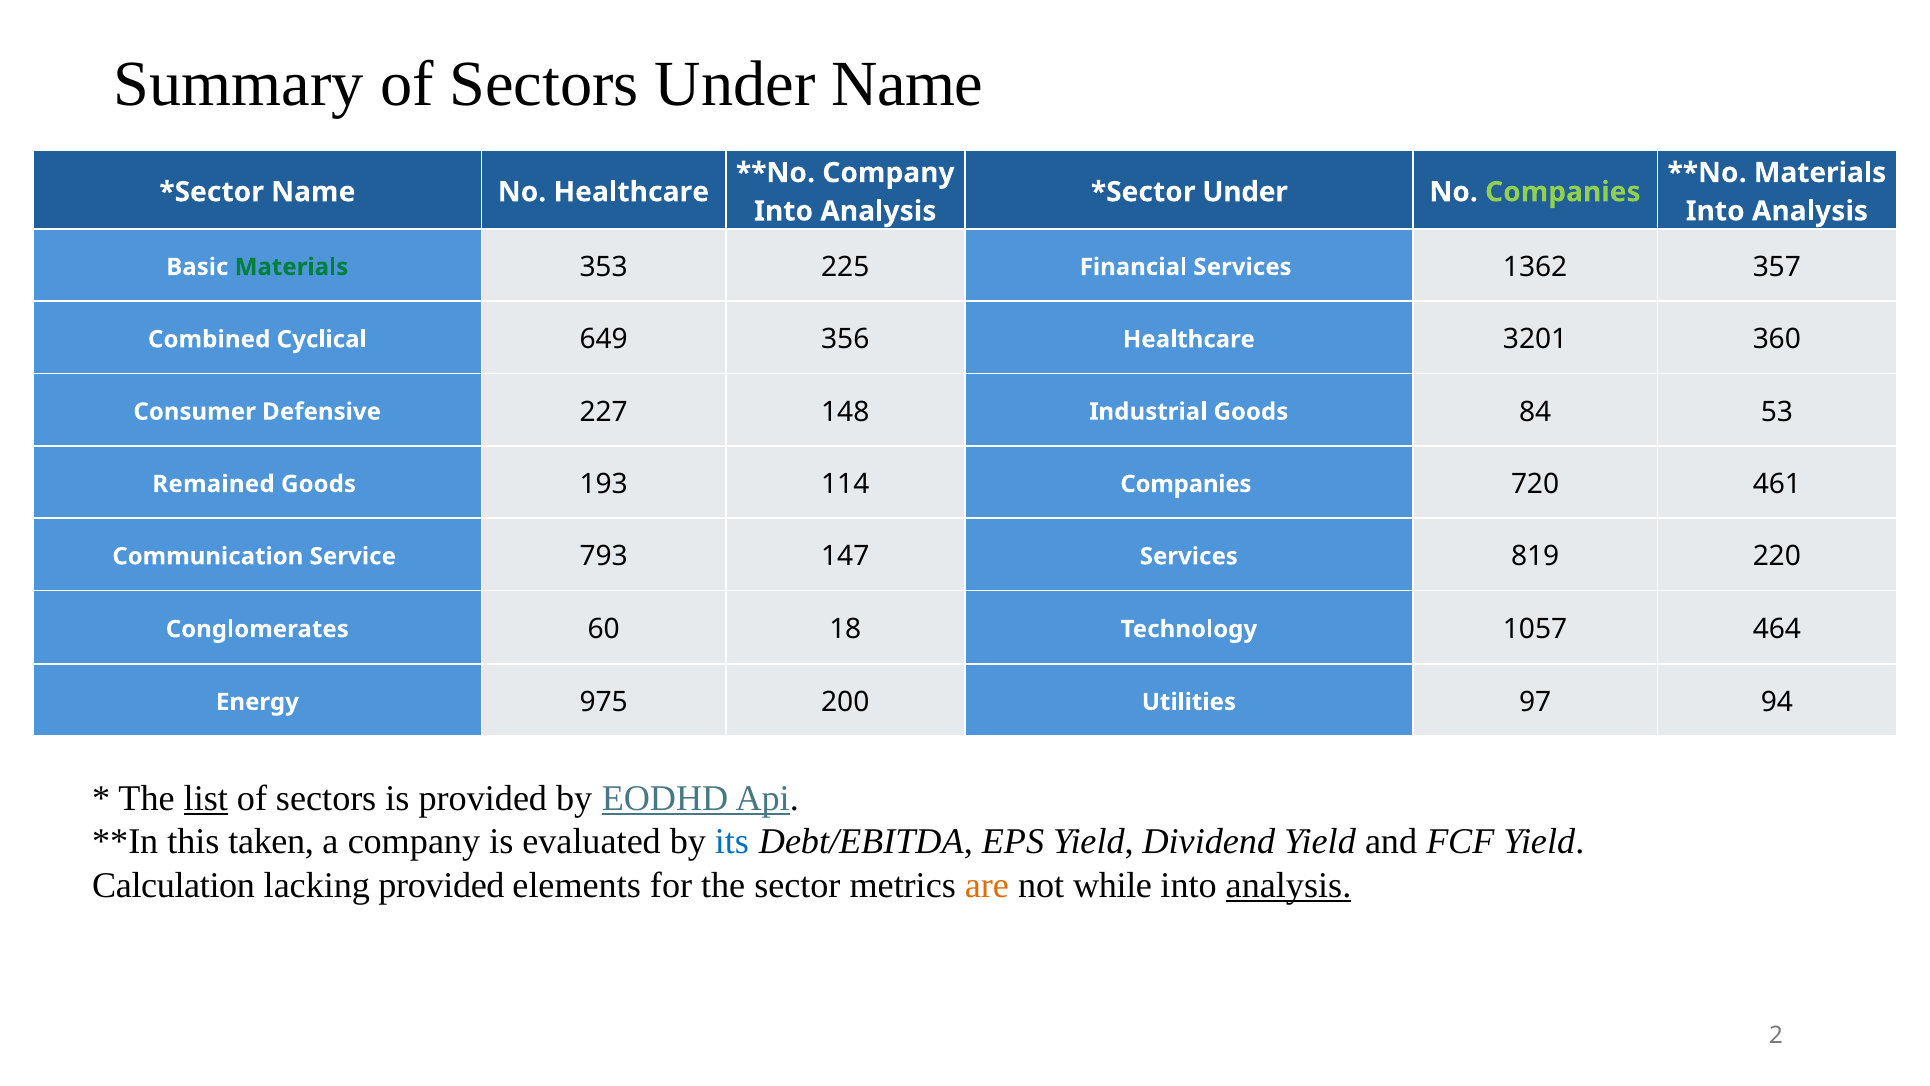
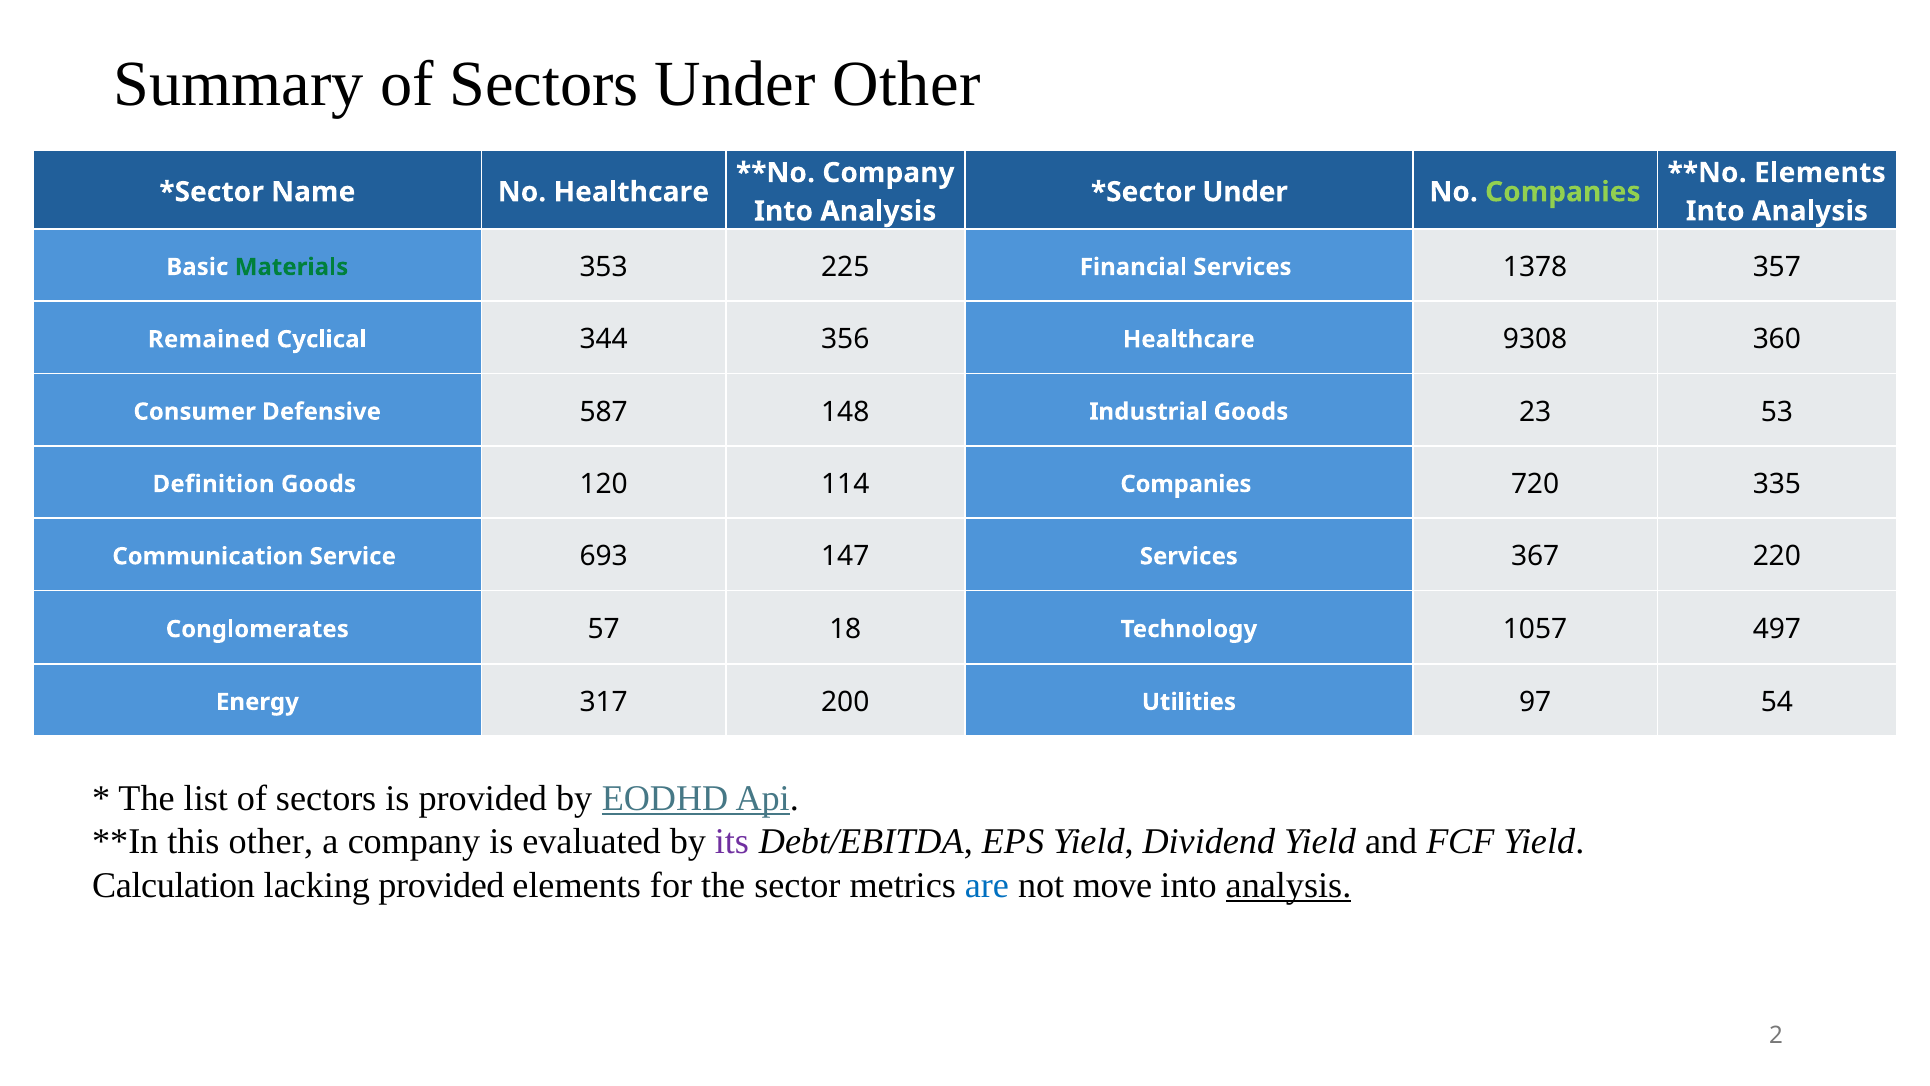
Under Name: Name -> Other (907, 84)
Materials: Materials -> Elements (1820, 173)
1362: 1362 -> 1378 (1535, 267)
Combined: Combined -> Remained (209, 339)
649: 649 -> 344 (604, 340)
3201: 3201 -> 9308 (1535, 340)
227: 227 -> 587 (604, 412)
84: 84 -> 23 (1535, 412)
Remained: Remained -> Definition (213, 484)
193: 193 -> 120 (604, 484)
461: 461 -> 335 (1777, 484)
793: 793 -> 693 (604, 556)
819: 819 -> 367 (1535, 556)
60: 60 -> 57 (604, 629)
464: 464 -> 497 (1777, 629)
975: 975 -> 317 (604, 702)
94: 94 -> 54 (1777, 702)
list underline: present -> none (206, 798)
this taken: taken -> other (271, 841)
its colour: blue -> purple (732, 841)
are colour: orange -> blue (987, 885)
while: while -> move (1113, 885)
